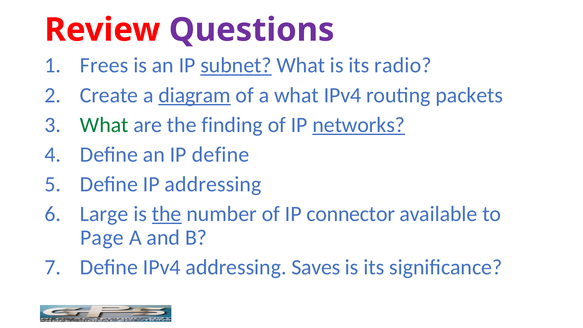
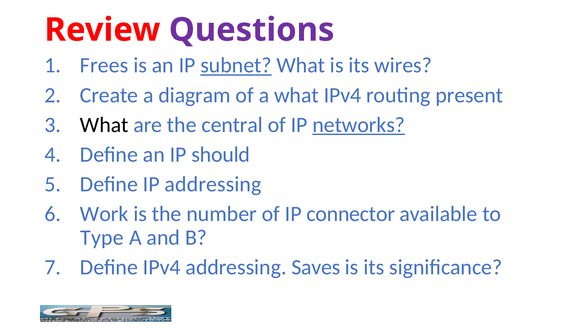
radio: radio -> wires (403, 65)
diagram underline: present -> none (195, 95)
packets: packets -> present (469, 95)
What colour: green -> black (104, 125)
finding: finding -> central (232, 125)
IP define: define -> should (221, 155)
Large: Large -> Work (104, 214)
the underline: present -> none (167, 214)
Page: Page -> Type (102, 238)
